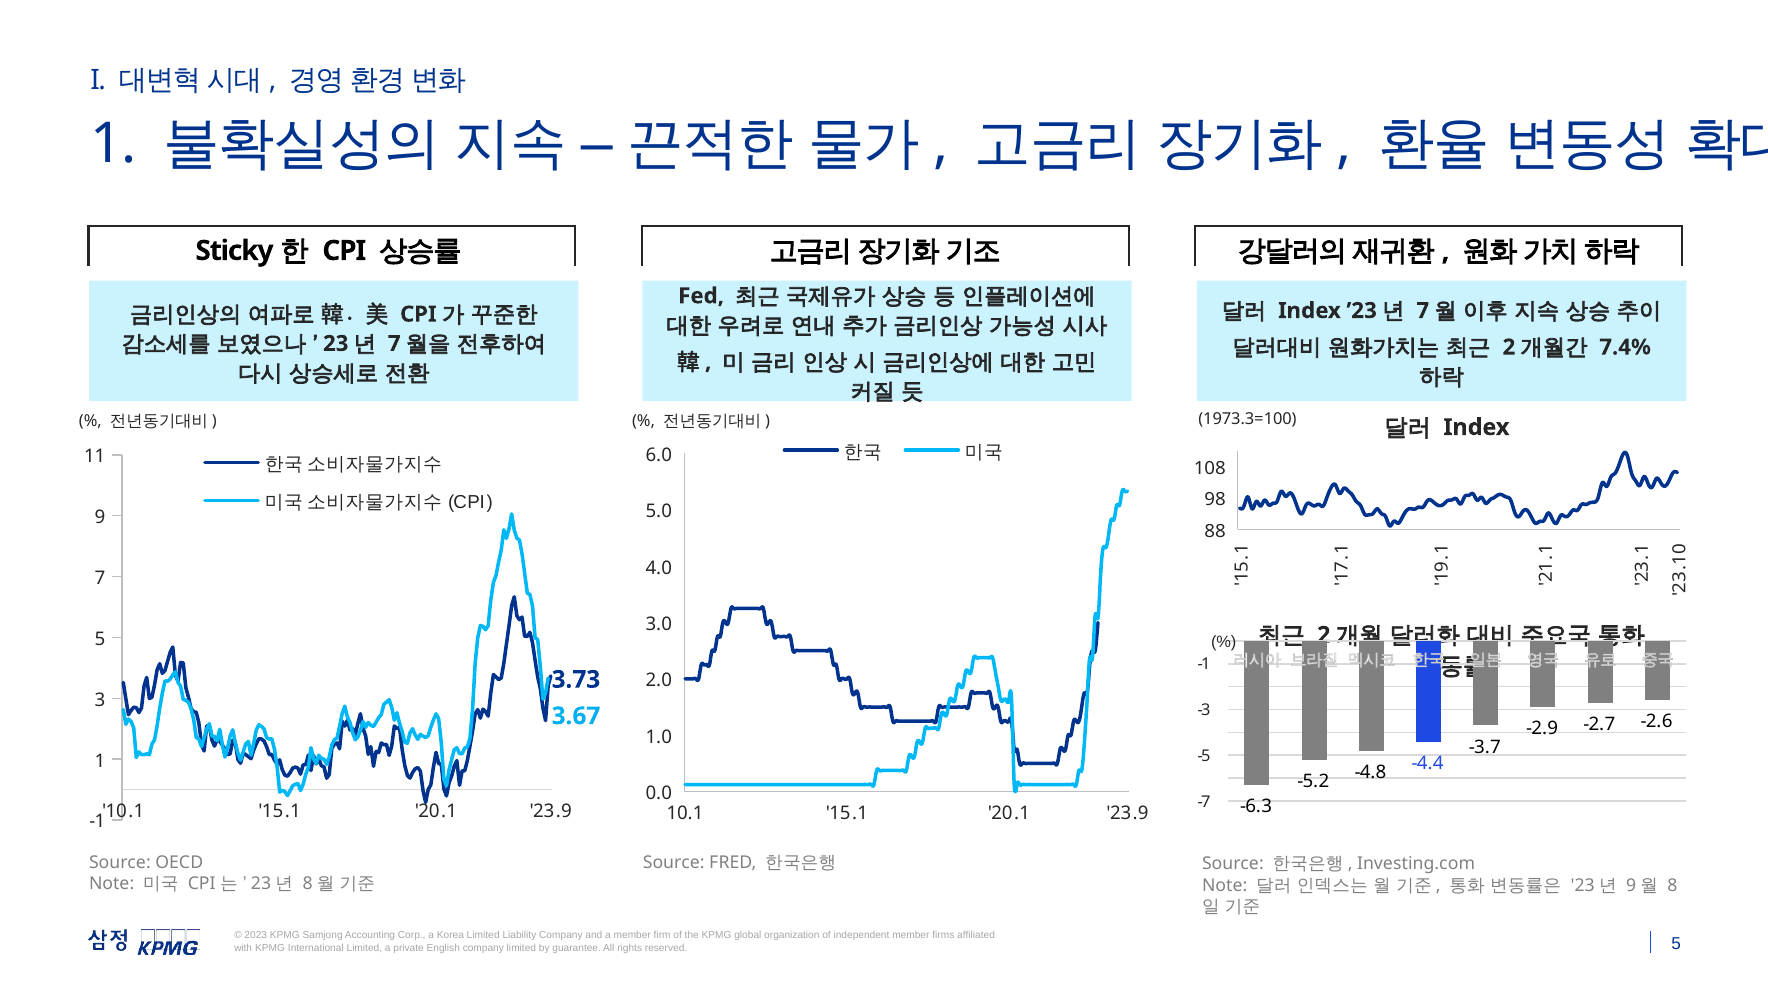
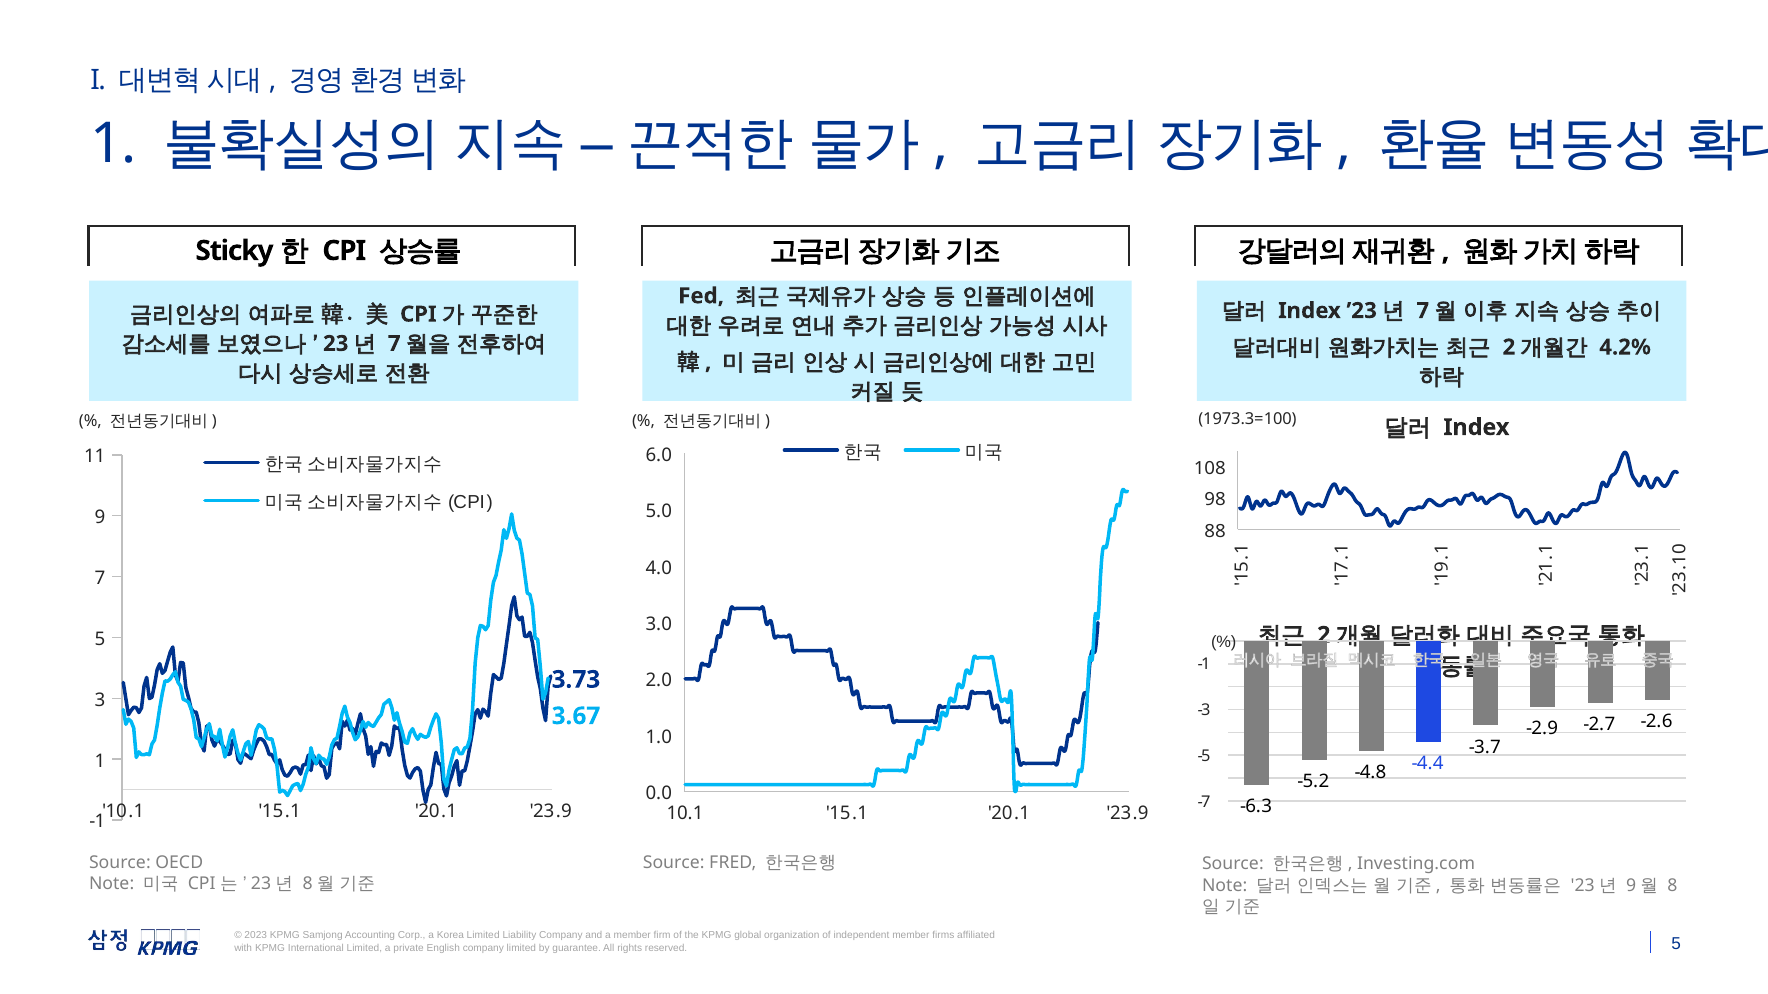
7.4%: 7.4% -> 4.2% (1625, 347)
